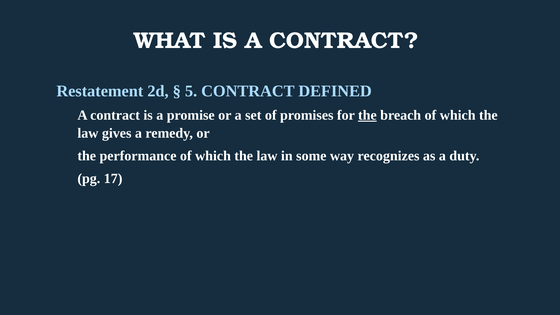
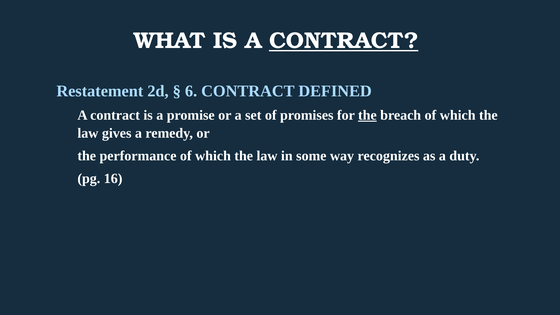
CONTRACT underline: none -> present (344, 41)
5: 5 -> 6 (191, 91)
17: 17 -> 16 (113, 178)
